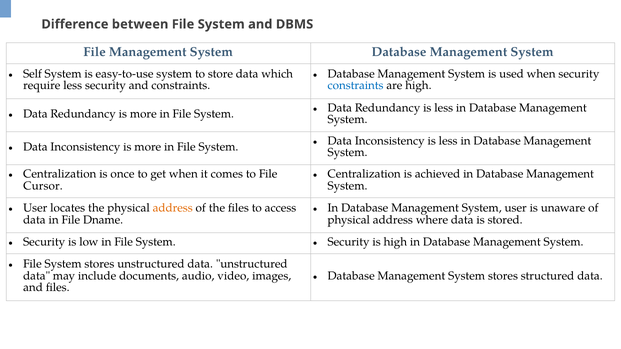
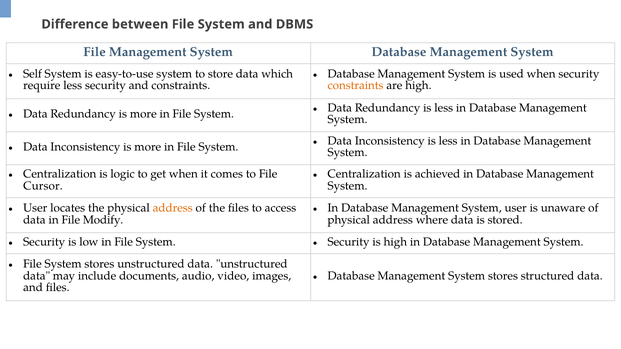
constraints colour: blue -> orange (356, 86)
once: once -> logic (123, 174)
Dname: Dname -> Modify (103, 220)
